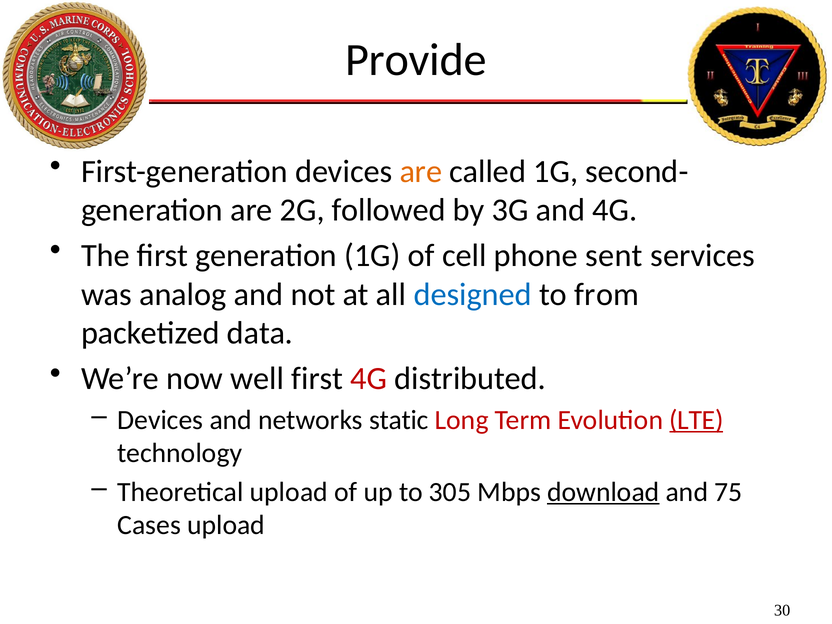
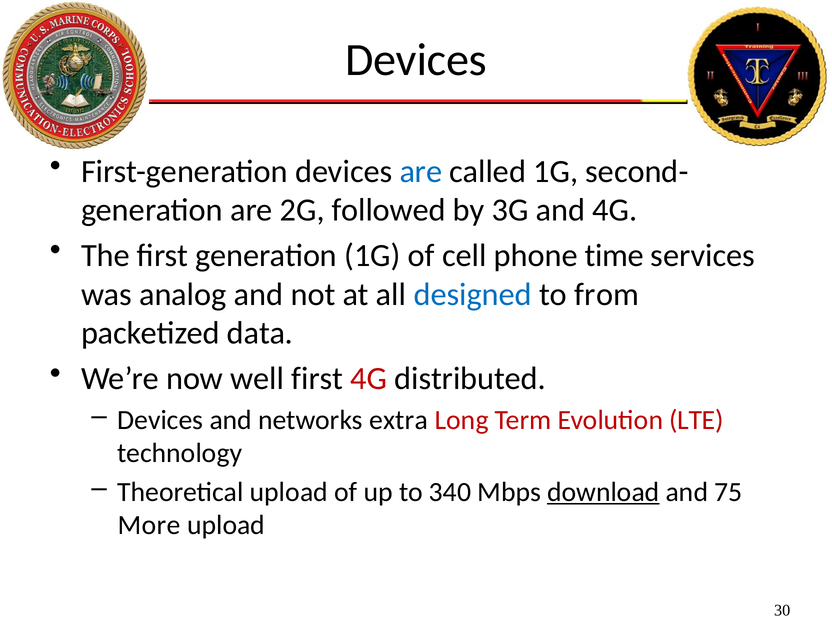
Provide: Provide -> Devices (416, 60)
are colour: orange -> blue (421, 171)
sent: sent -> time (614, 256)
static: static -> extra (399, 420)
LTE underline: present -> none (696, 420)
305: 305 -> 340 (450, 492)
Cases: Cases -> More (149, 525)
